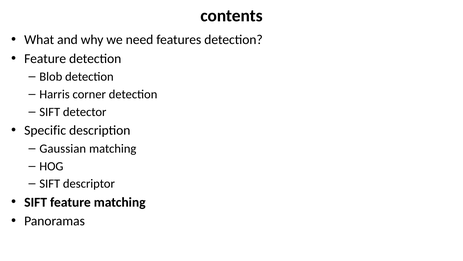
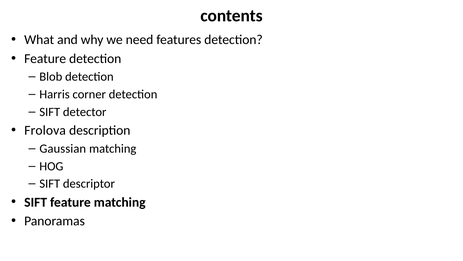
Specific: Specific -> Frolova (45, 130)
